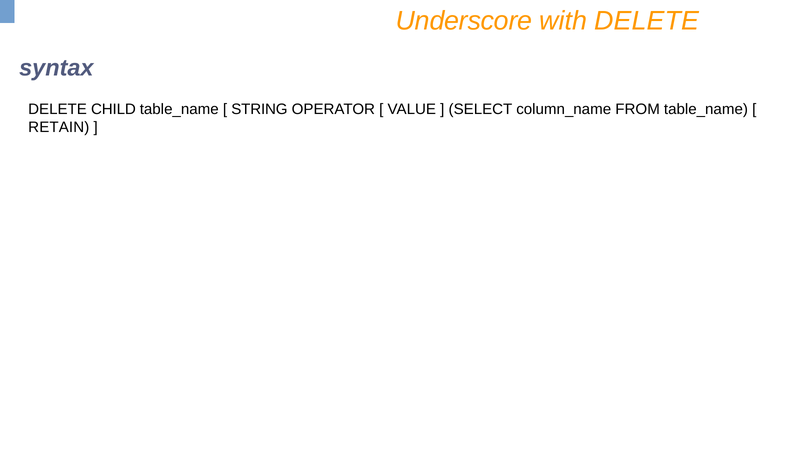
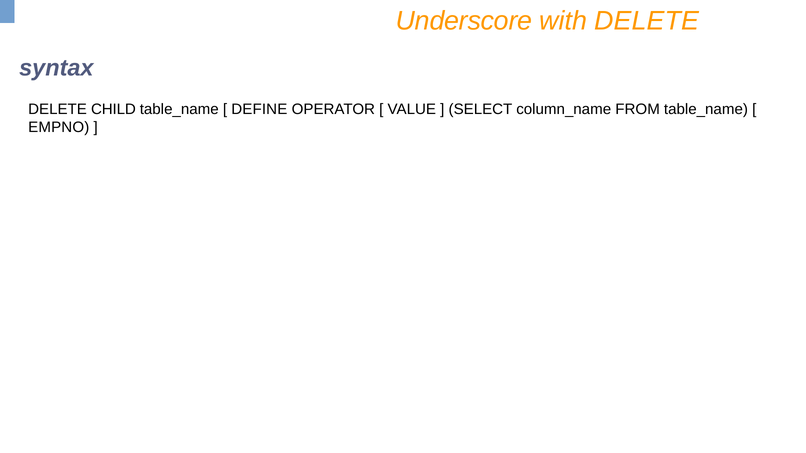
STRING: STRING -> DEFINE (259, 109)
RETAIN: RETAIN -> EMPNO (59, 128)
